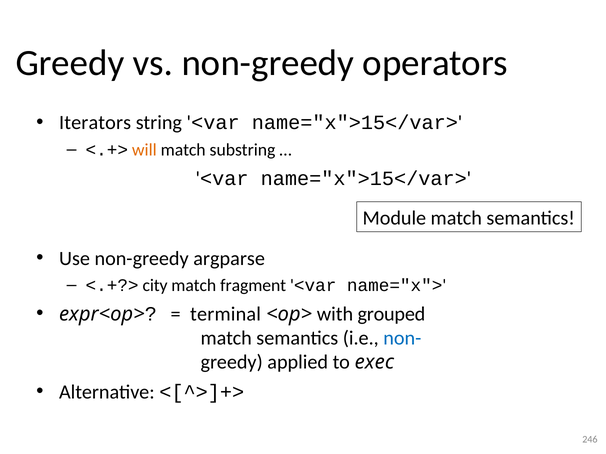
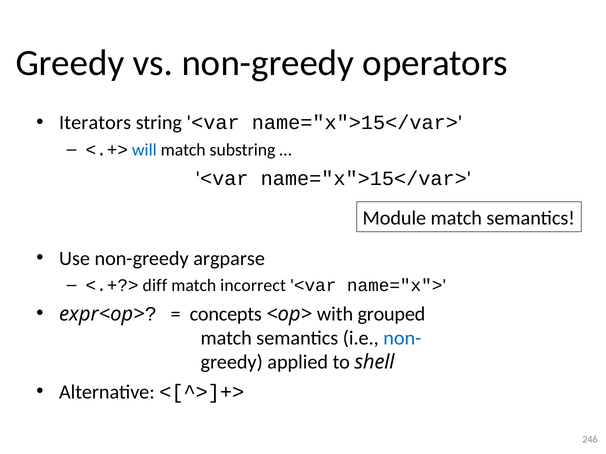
will colour: orange -> blue (144, 150)
city: city -> diff (155, 286)
fragment: fragment -> incorrect (253, 286)
terminal: terminal -> concepts (226, 314)
exec: exec -> shell (374, 363)
